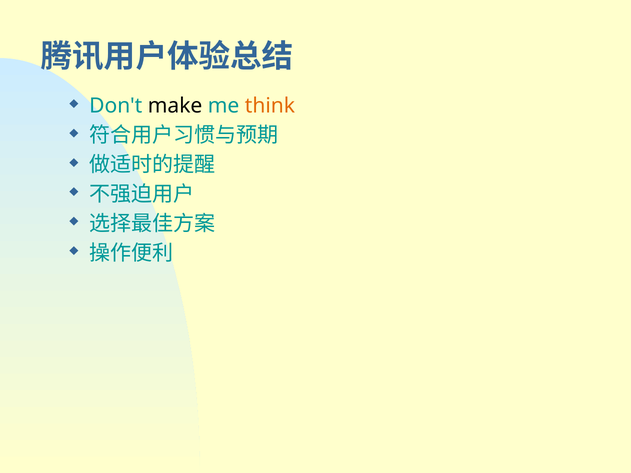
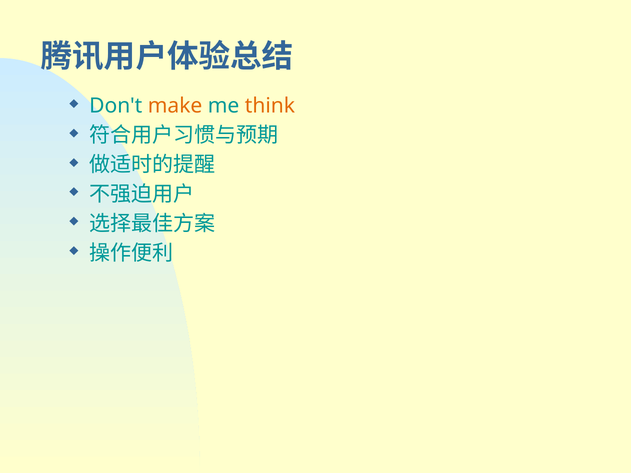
make colour: black -> orange (175, 106)
